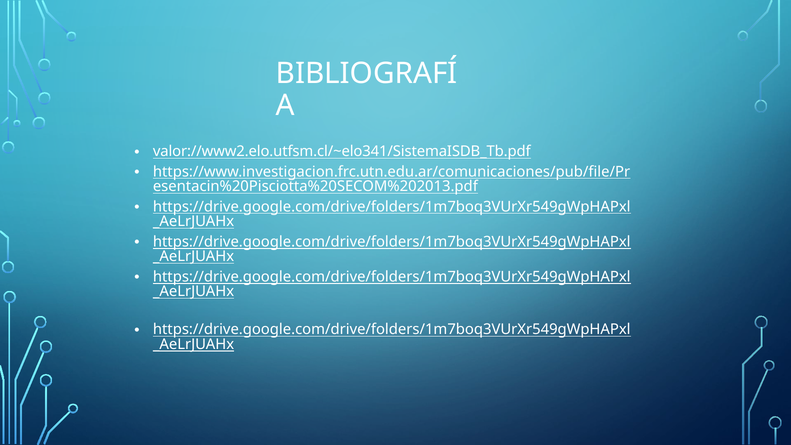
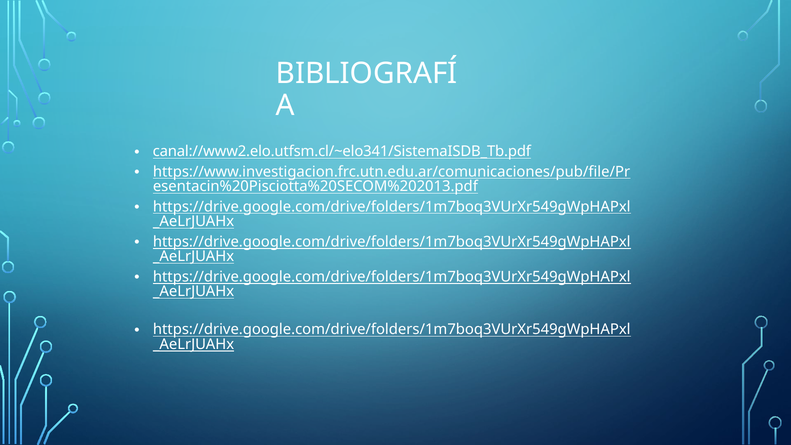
valor://www2.elo.utfsm.cl/~elo341/SistemaISDB_Tb.pdf: valor://www2.elo.utfsm.cl/~elo341/SistemaISDB_Tb.pdf -> canal://www2.elo.utfsm.cl/~elo341/SistemaISDB_Tb.pdf (342, 151)
